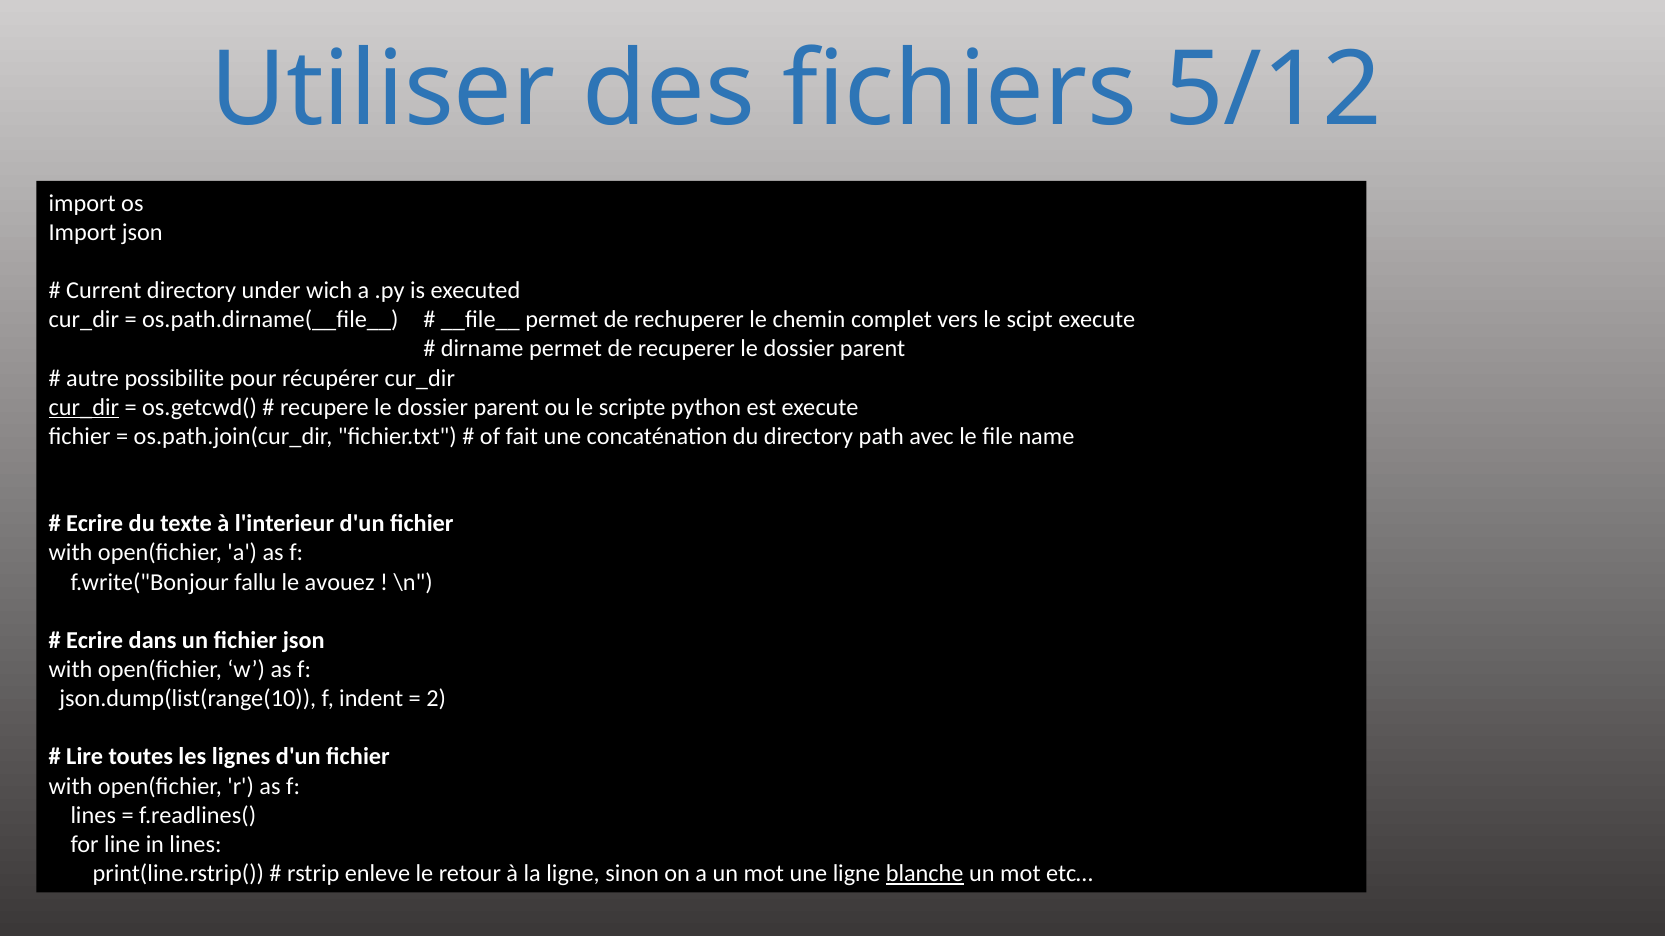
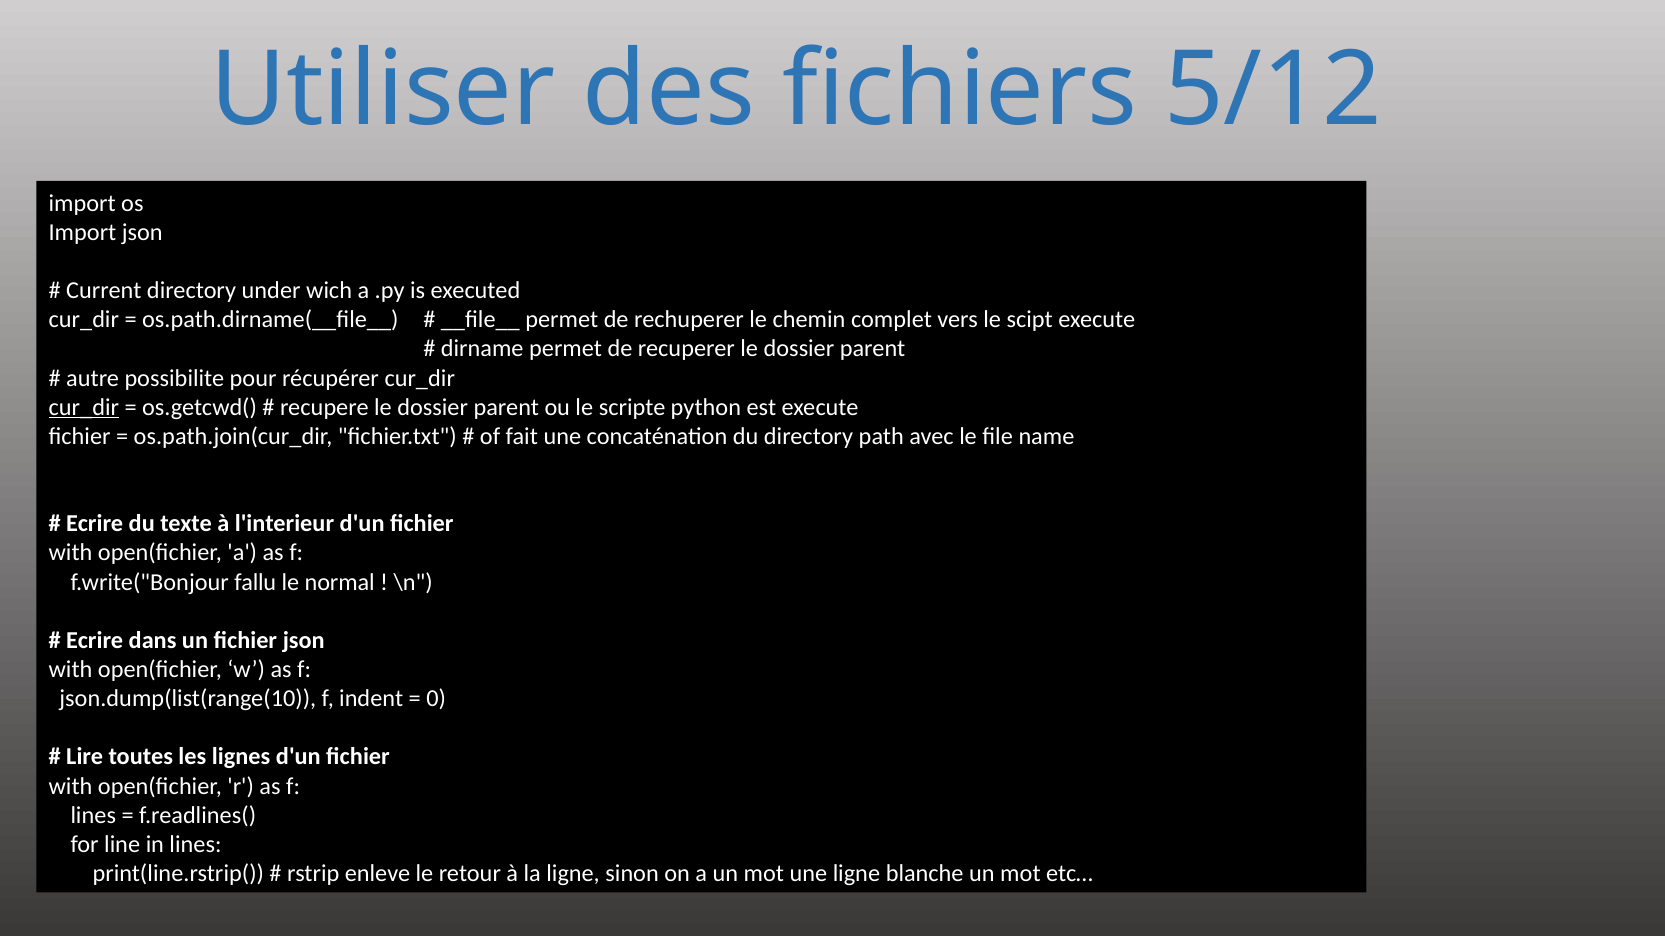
avouez: avouez -> normal (340, 582)
2: 2 -> 0 (436, 699)
blanche underline: present -> none (925, 874)
